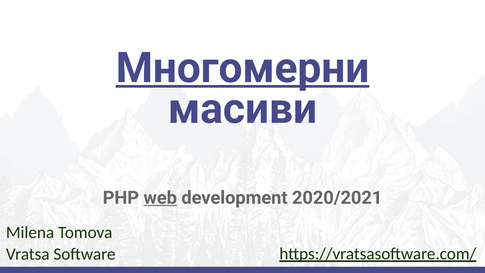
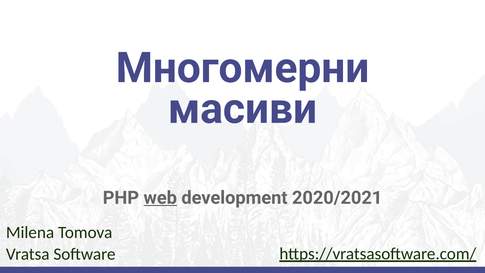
Многомерни underline: present -> none (242, 68)
